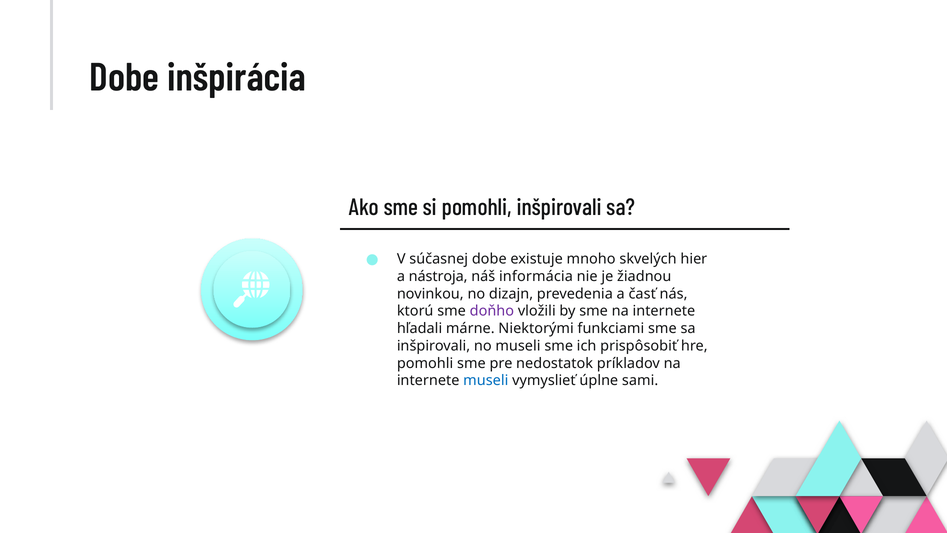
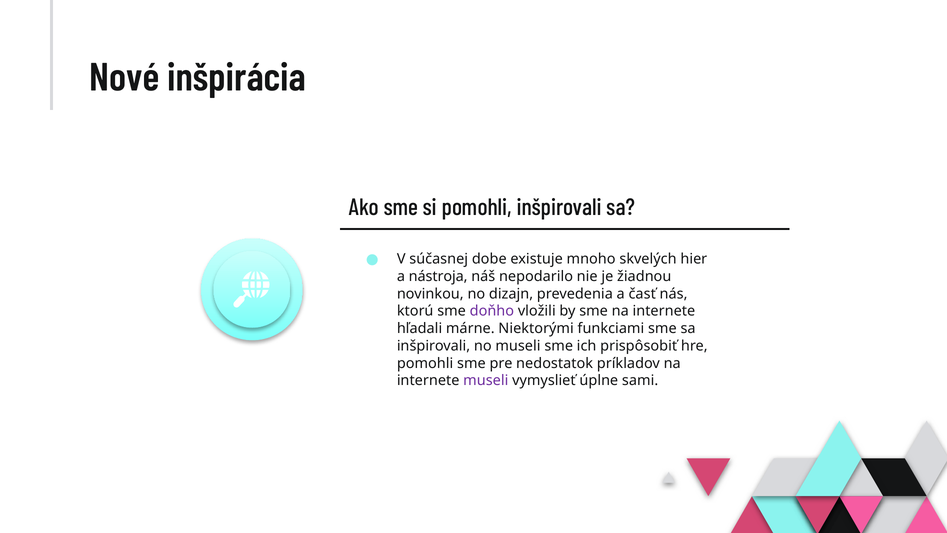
Dobe: Dobe -> Nové (124, 78)
informácia: informácia -> nepodarilo (536, 276)
museli colour: blue -> purple (486, 380)
